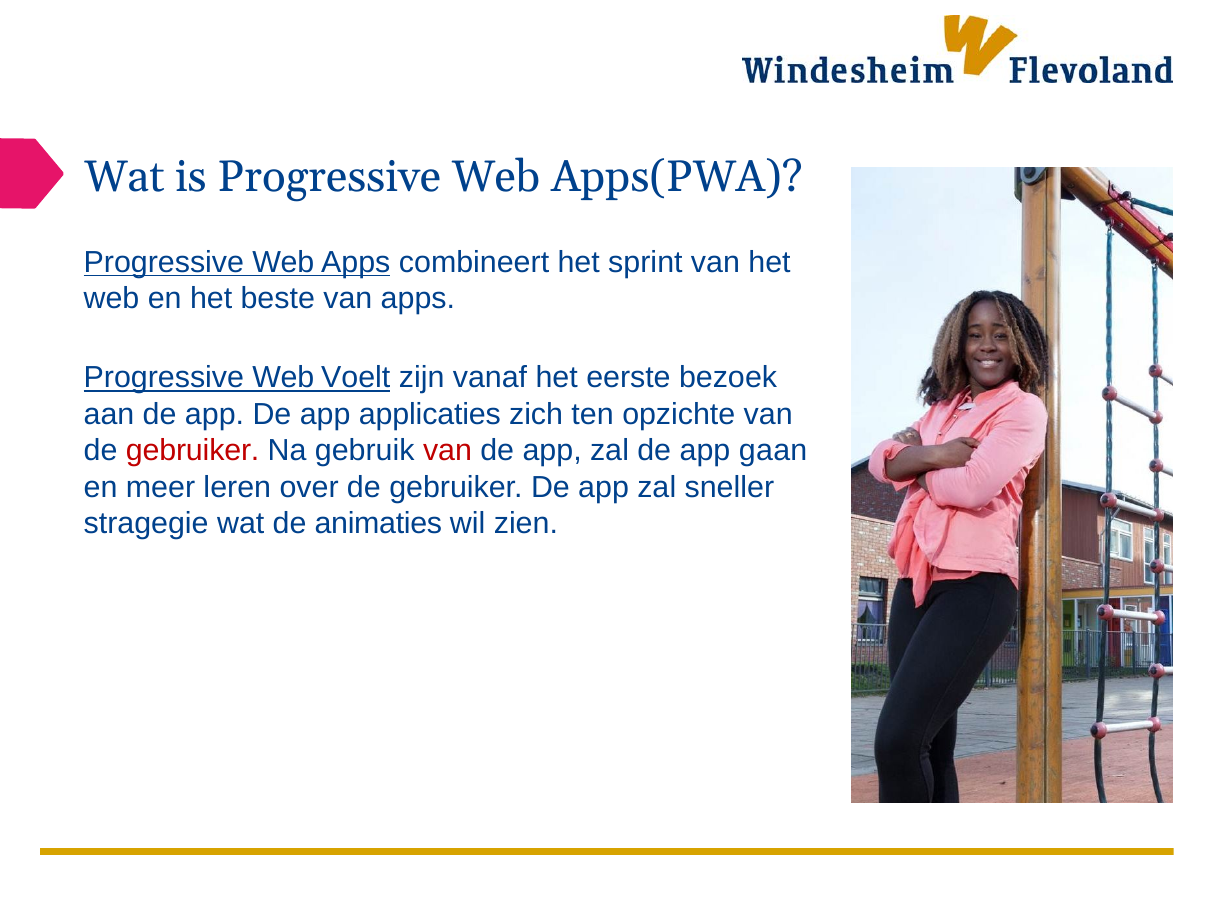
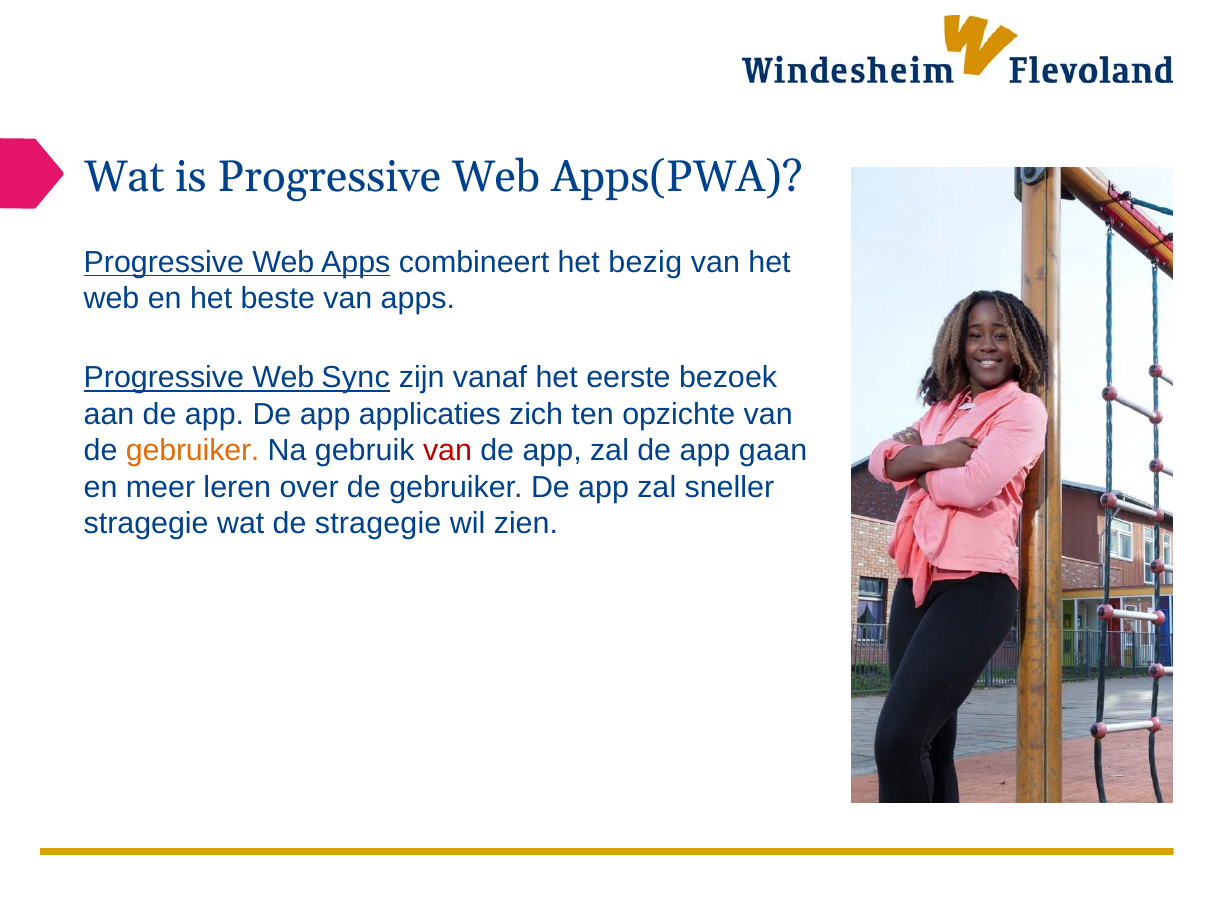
sprint: sprint -> bezig (645, 262)
Voelt: Voelt -> Sync (356, 378)
gebruiker colour: red -> orange (193, 451)
de animaties: animaties -> stragegie (378, 524)
